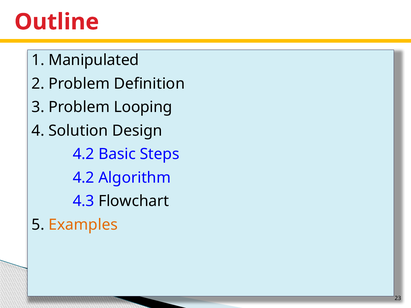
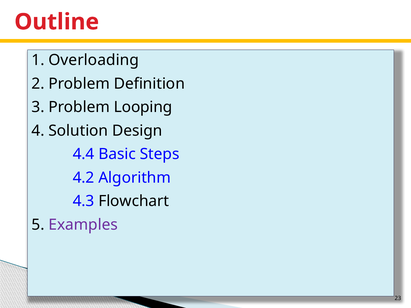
Manipulated: Manipulated -> Overloading (94, 60)
4.2: 4.2 -> 4.4 (84, 154)
Examples colour: orange -> purple (83, 225)
